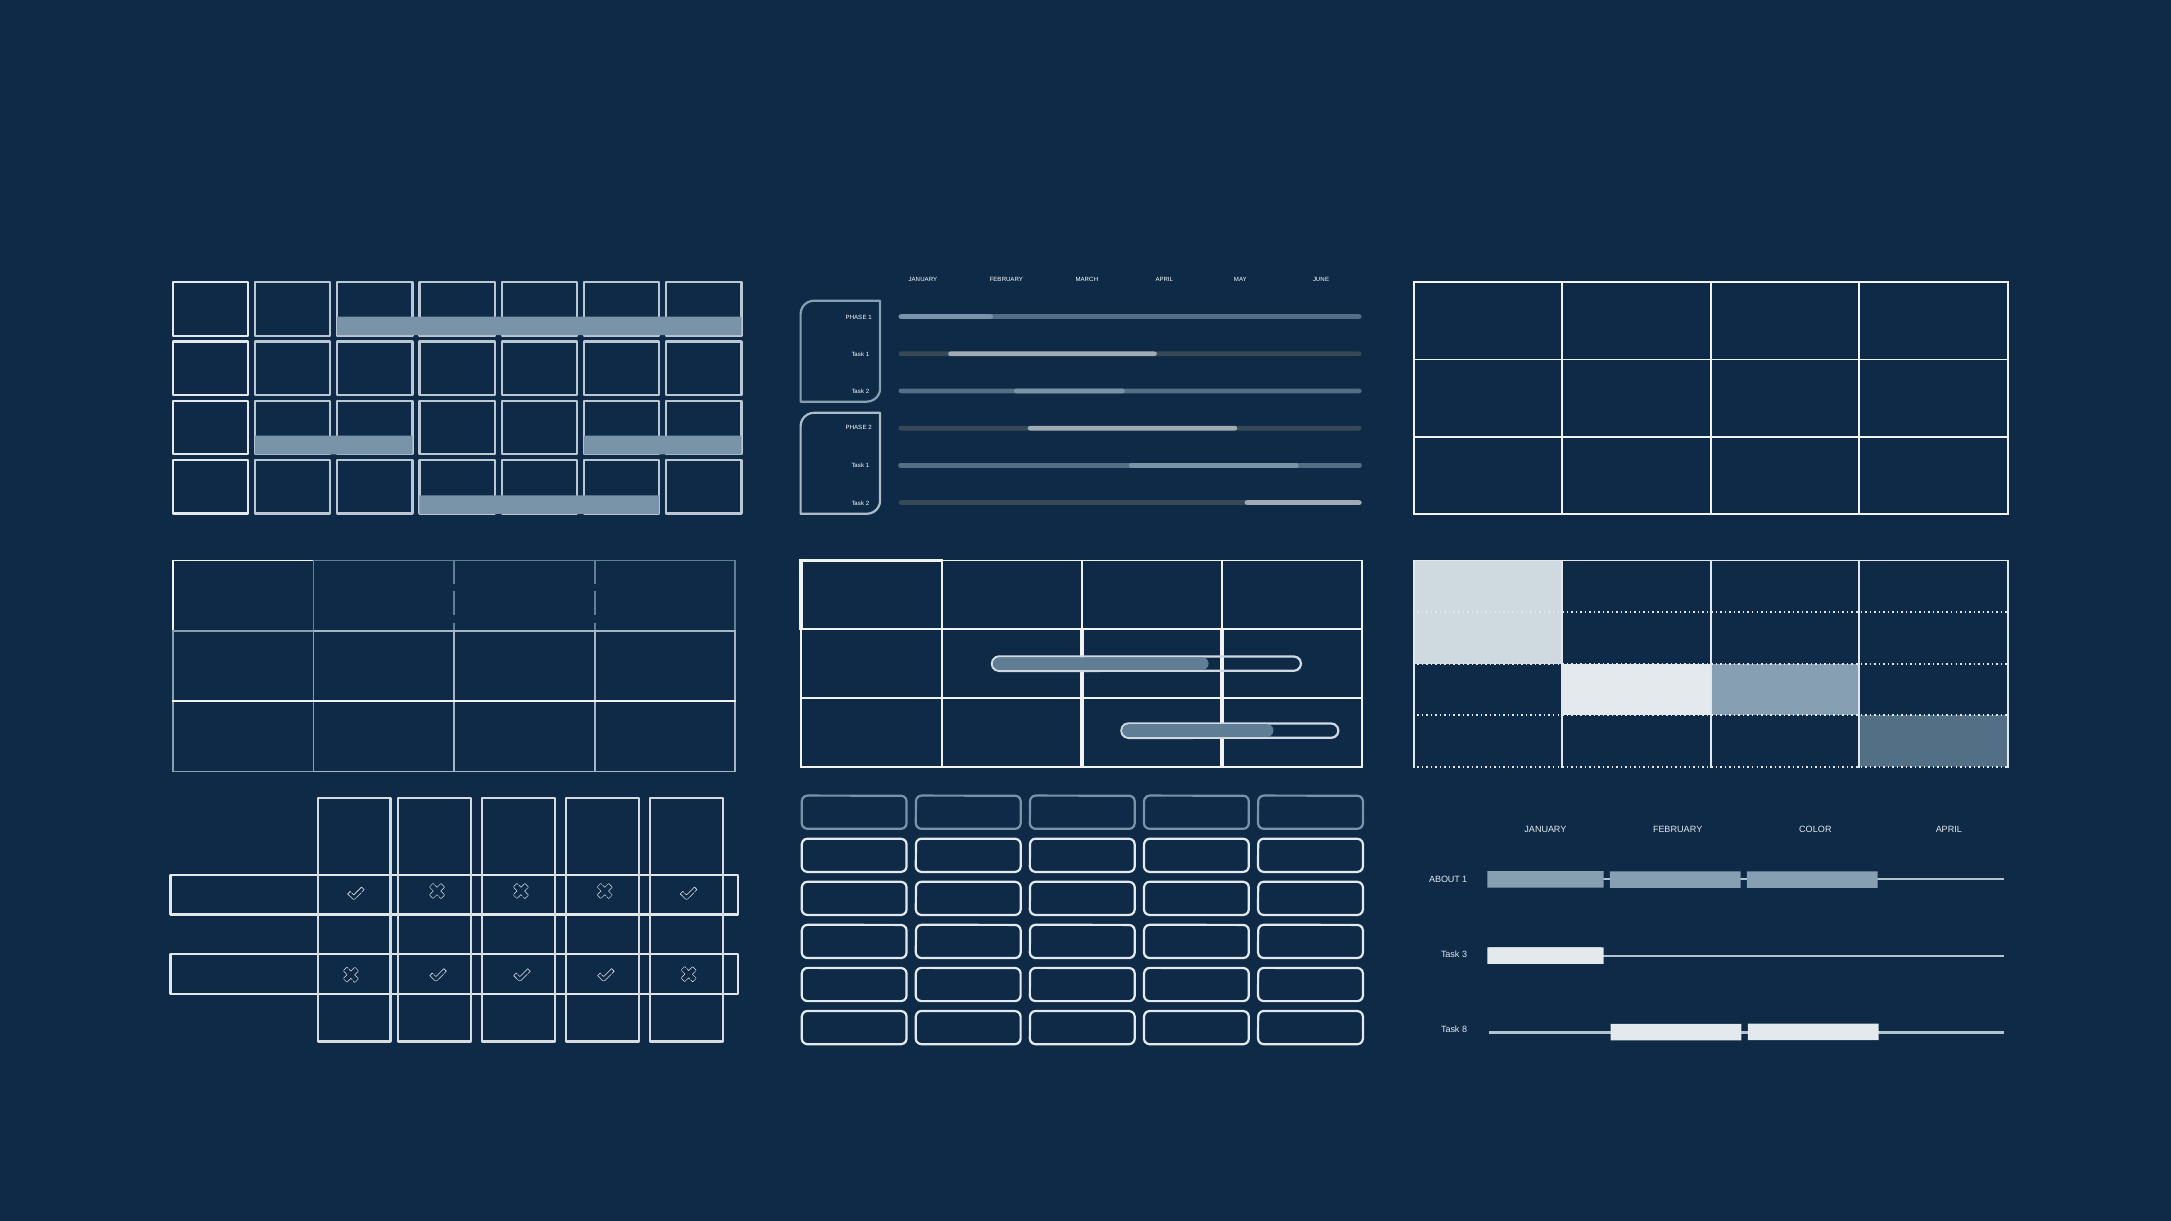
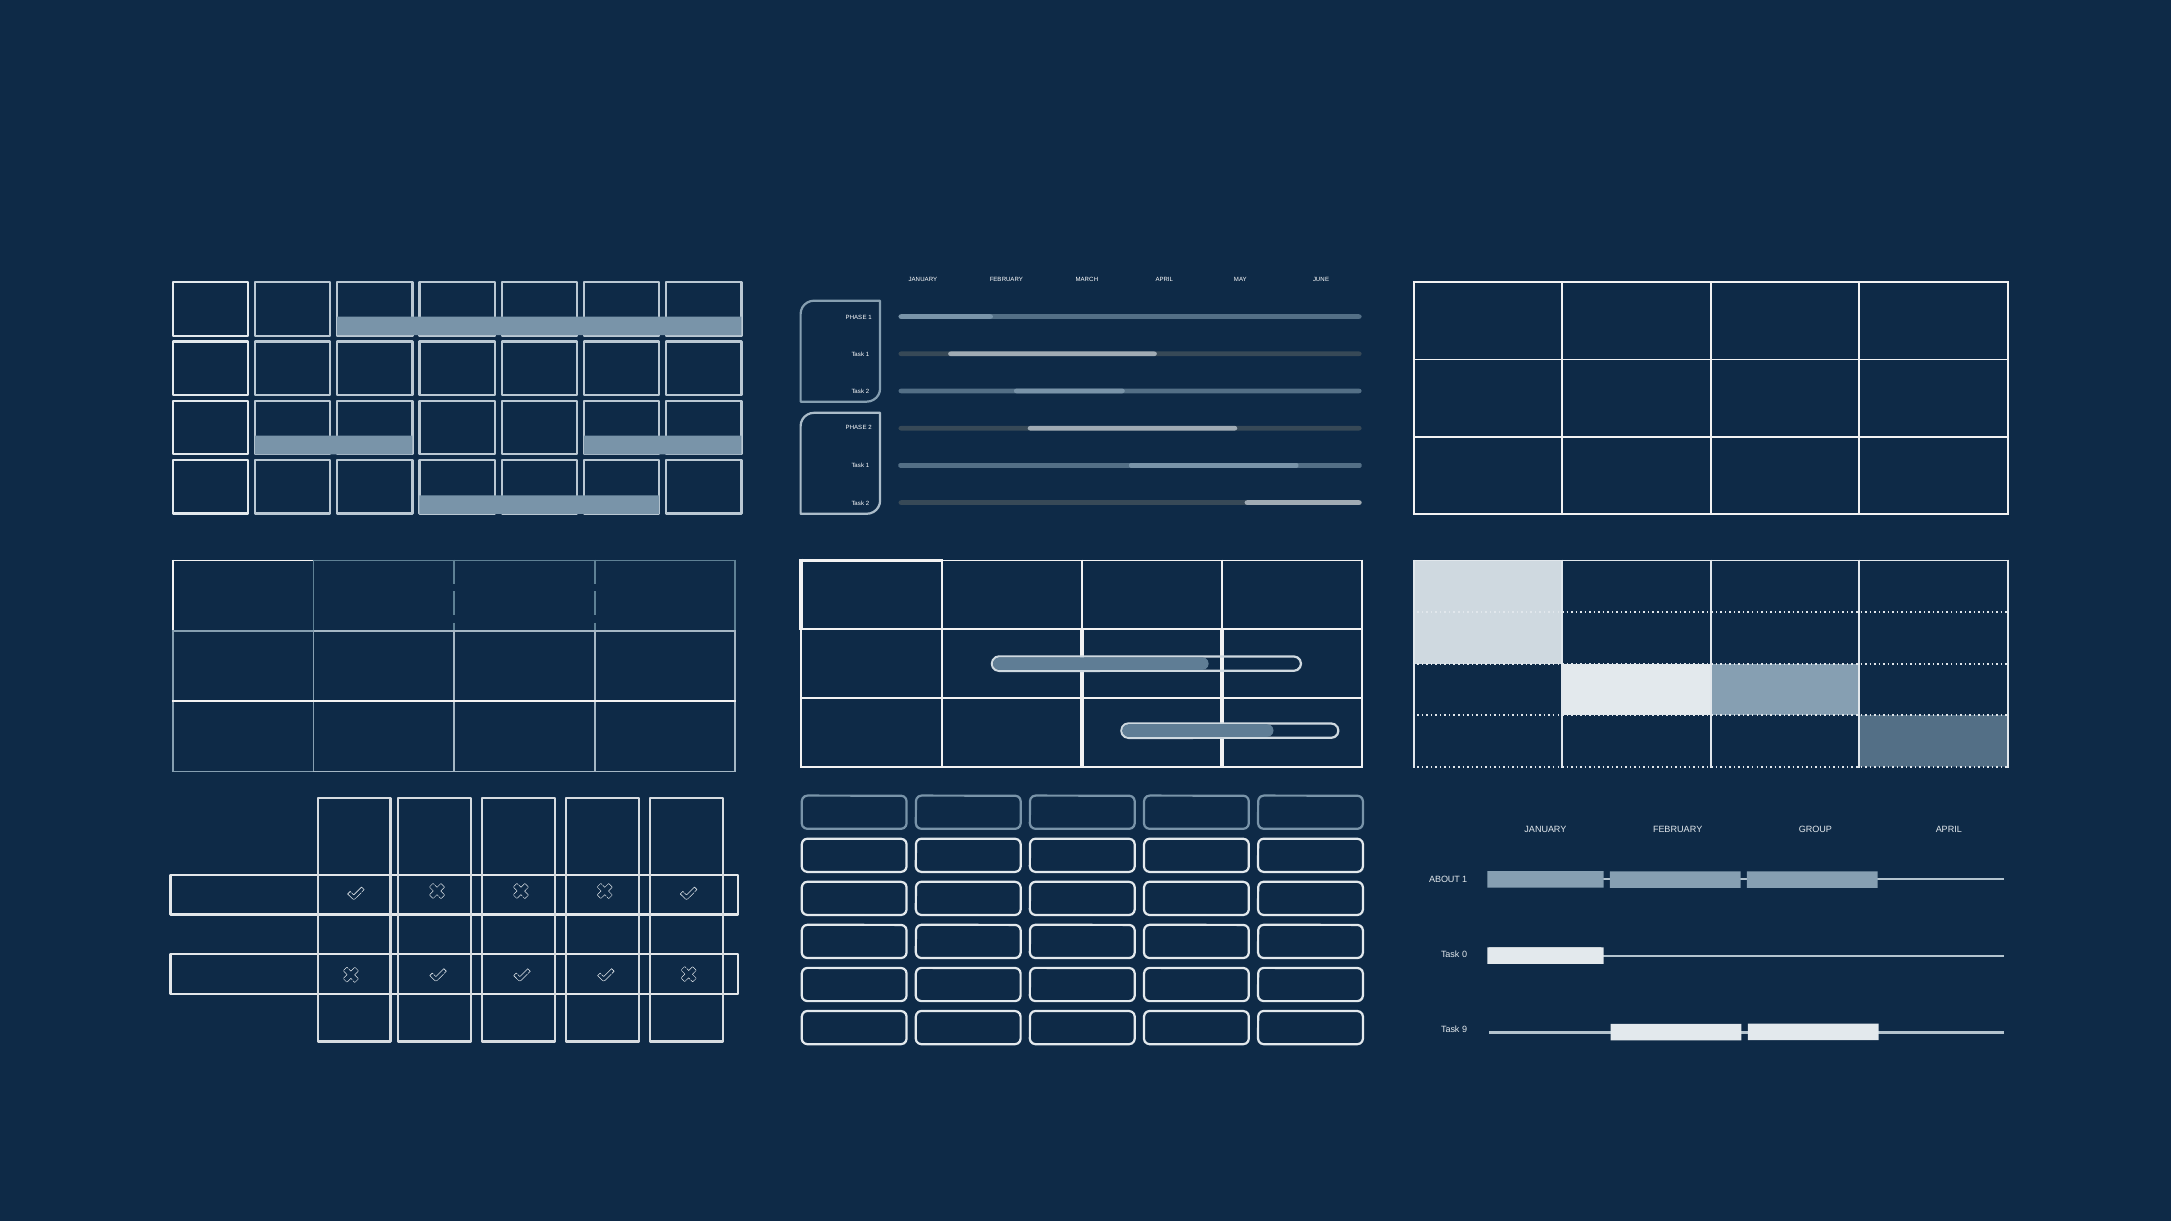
COLOR: COLOR -> GROUP (1815, 830)
3: 3 -> 0 (1465, 955)
8: 8 -> 9 (1465, 1030)
